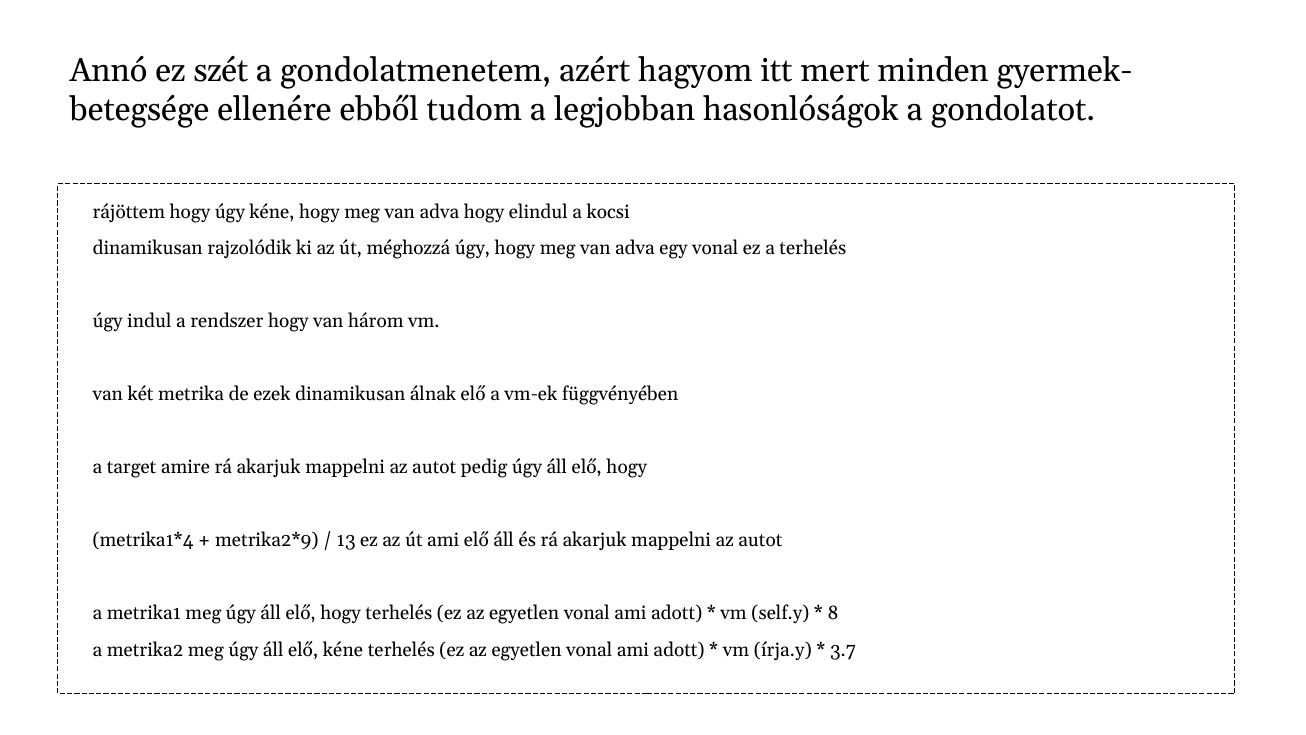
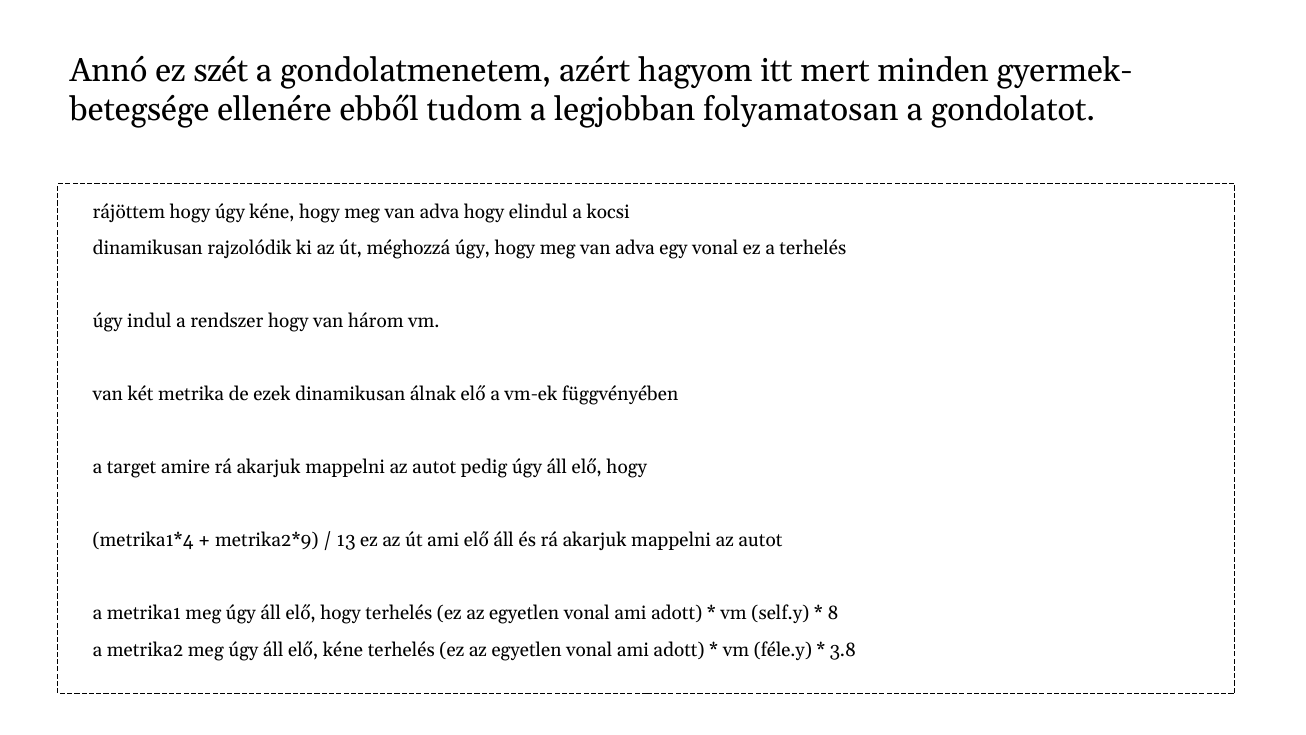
hasonlóságok: hasonlóságok -> folyamatosan (801, 110)
írja.y: írja.y -> féle.y (783, 650)
3.7: 3.7 -> 3.8 (843, 650)
